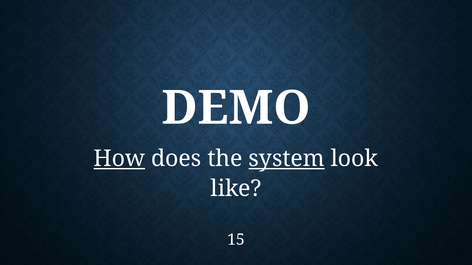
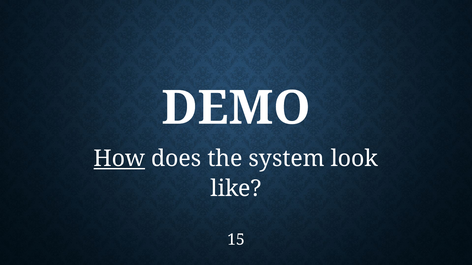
system underline: present -> none (287, 159)
